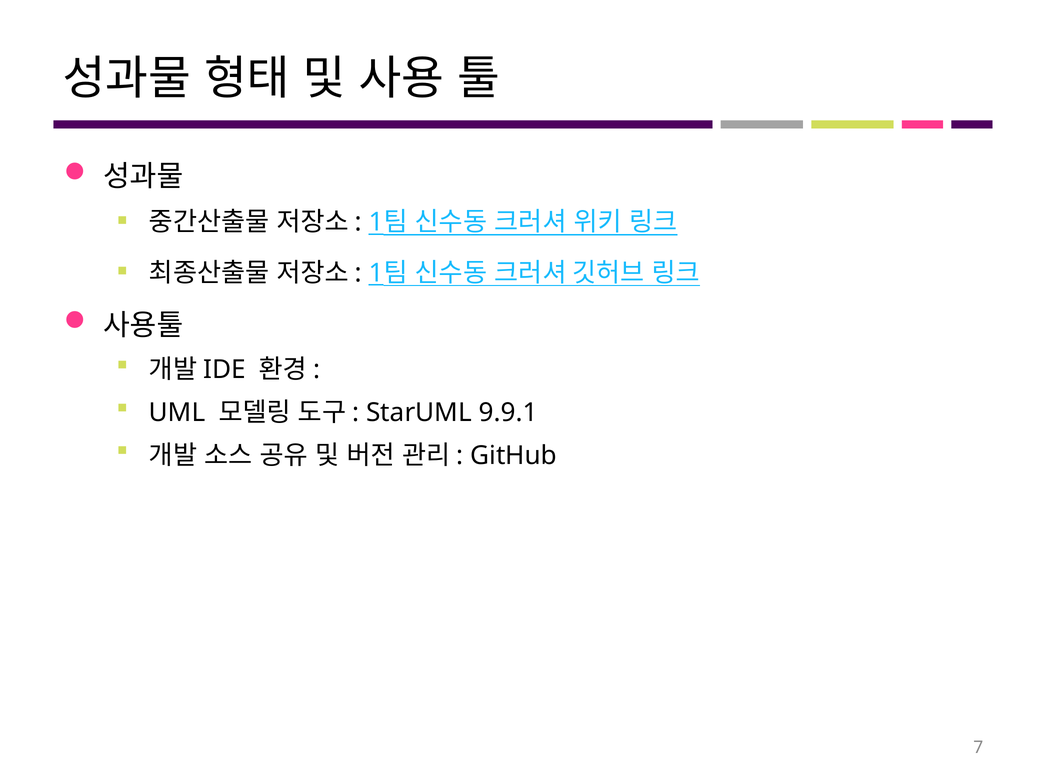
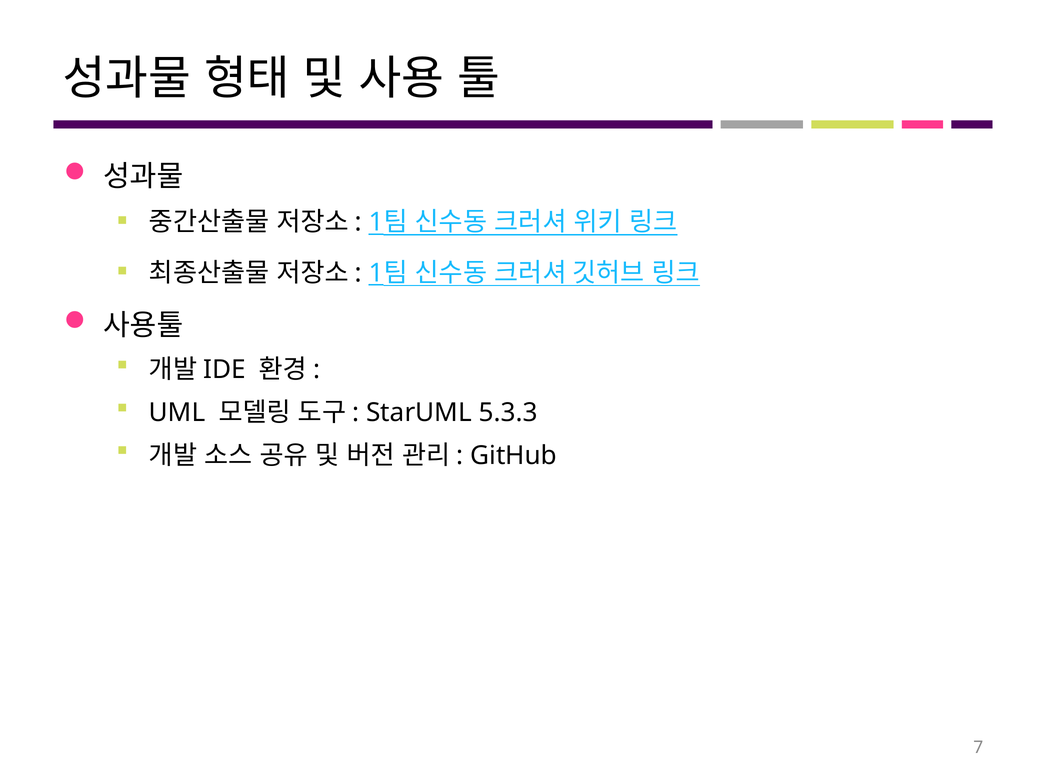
9.9.1: 9.9.1 -> 5.3.3 (508, 413)
